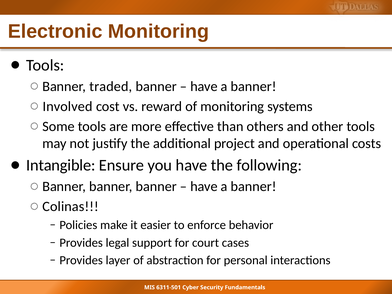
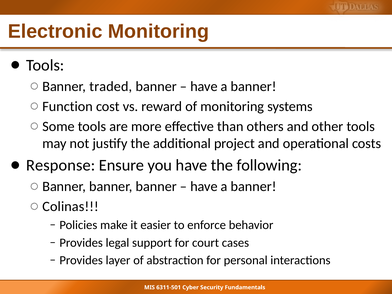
Involved: Involved -> Function (68, 106)
Intangible: Intangible -> Response (61, 165)
